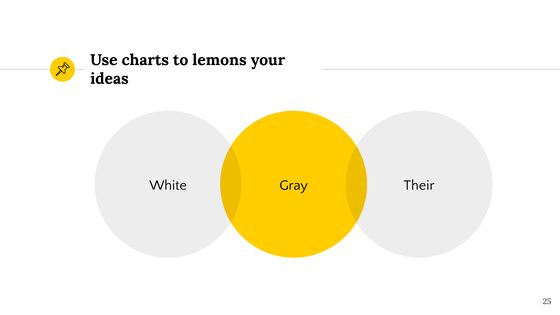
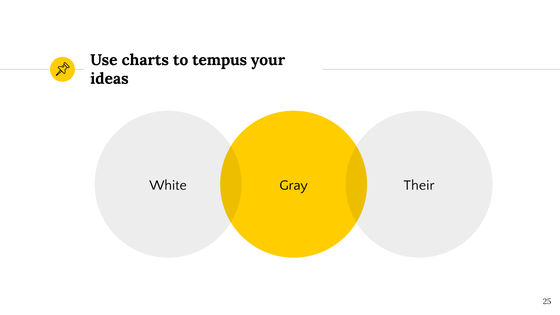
lemons: lemons -> tempus (220, 60)
